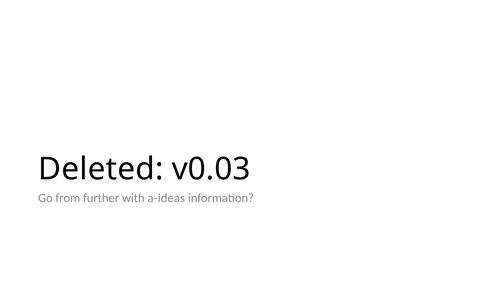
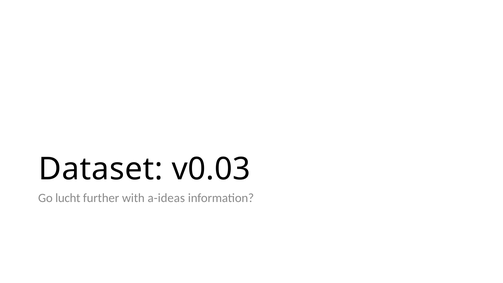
Deleted: Deleted -> Dataset (101, 169)
from: from -> lucht (68, 198)
